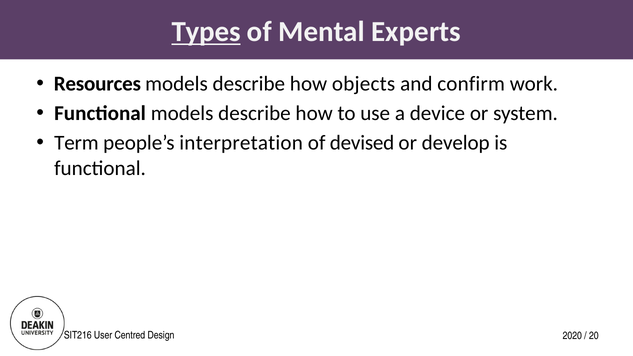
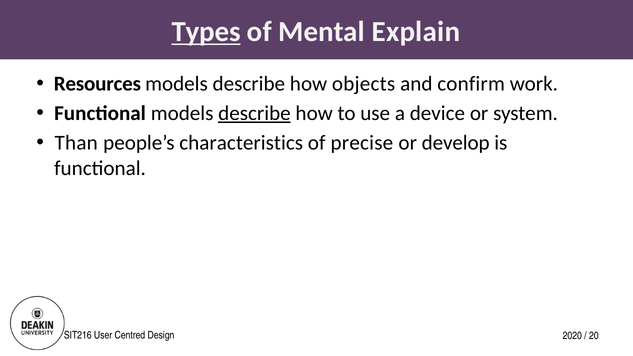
Experts: Experts -> Explain (416, 32)
describe underline: none -> present (254, 113)
Term: Term -> Than (76, 143)
interpretation: interpretation -> characteristics (241, 143)
devised: devised -> precise (362, 143)
